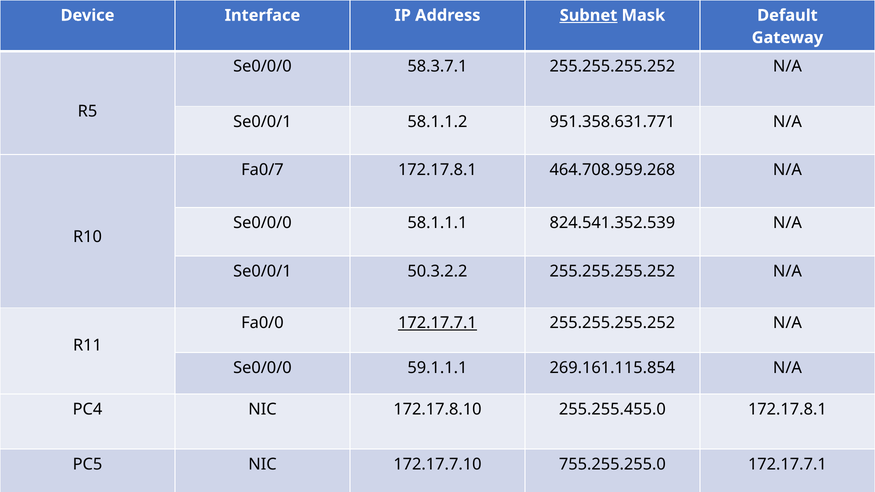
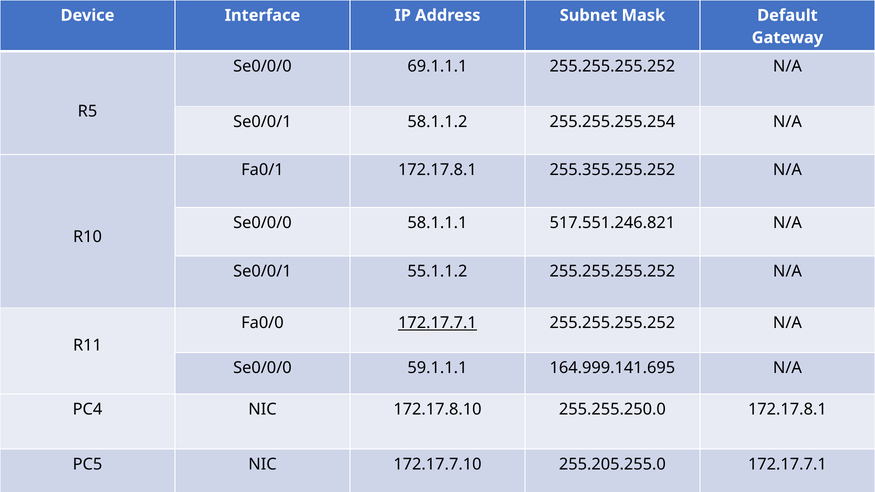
Subnet underline: present -> none (589, 15)
58.3.7.1: 58.3.7.1 -> 69.1.1.1 (437, 67)
951.358.631.771: 951.358.631.771 -> 255.255.255.254 (612, 122)
Fa0/7: Fa0/7 -> Fa0/1 (262, 170)
464.708.959.268: 464.708.959.268 -> 255.355.255.252 (612, 170)
824.541.352.539: 824.541.352.539 -> 517.551.246.821 (612, 223)
50.3.2.2: 50.3.2.2 -> 55.1.1.2 (437, 271)
269.161.115.854: 269.161.115.854 -> 164.999.141.695 (612, 368)
255.255.455.0: 255.255.455.0 -> 255.255.250.0 (612, 410)
755.255.255.0: 755.255.255.0 -> 255.205.255.0 (612, 464)
